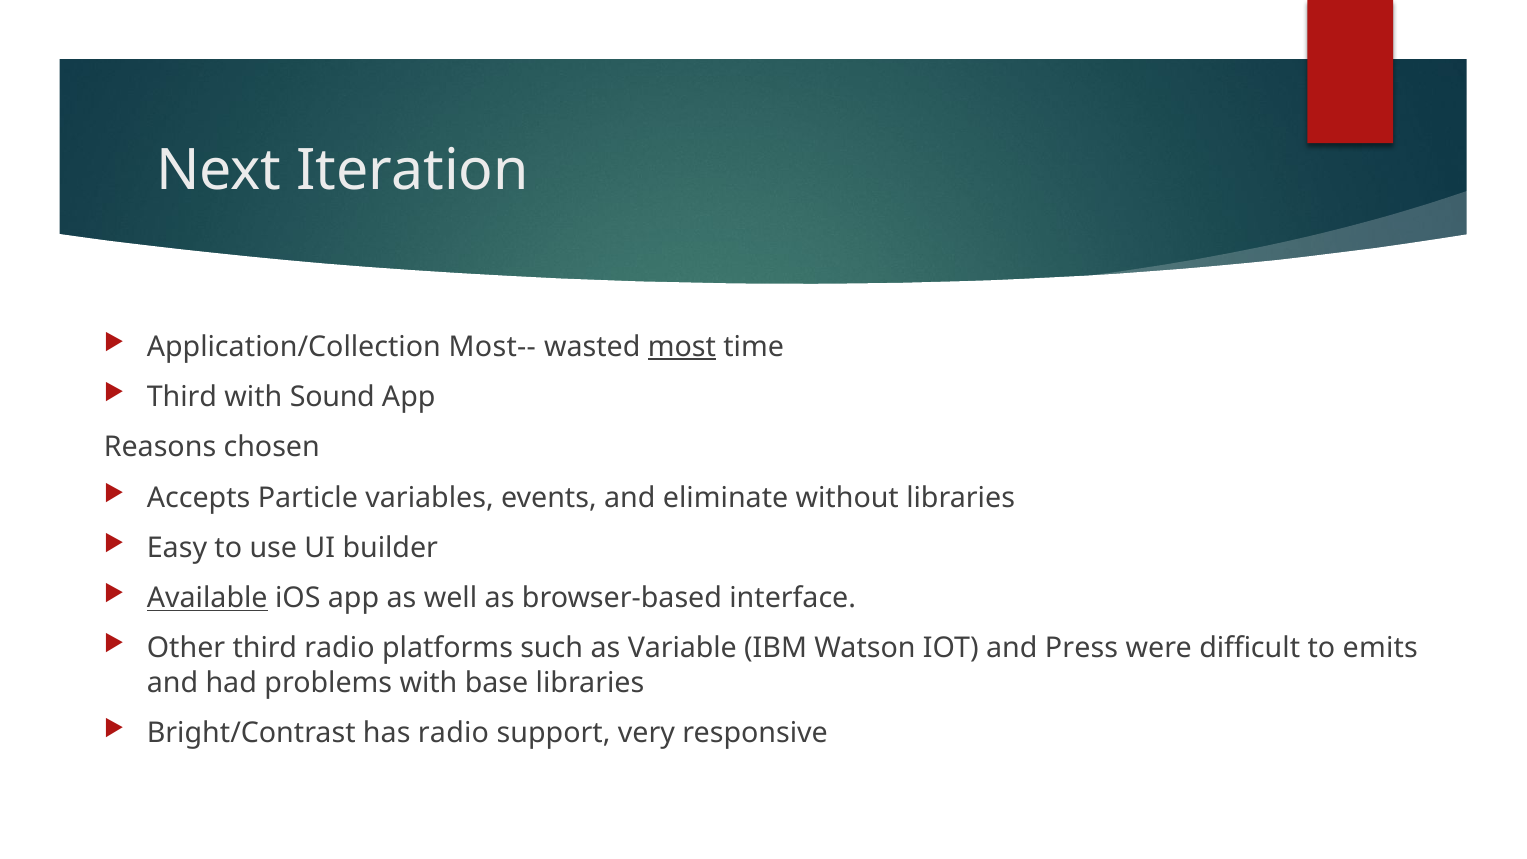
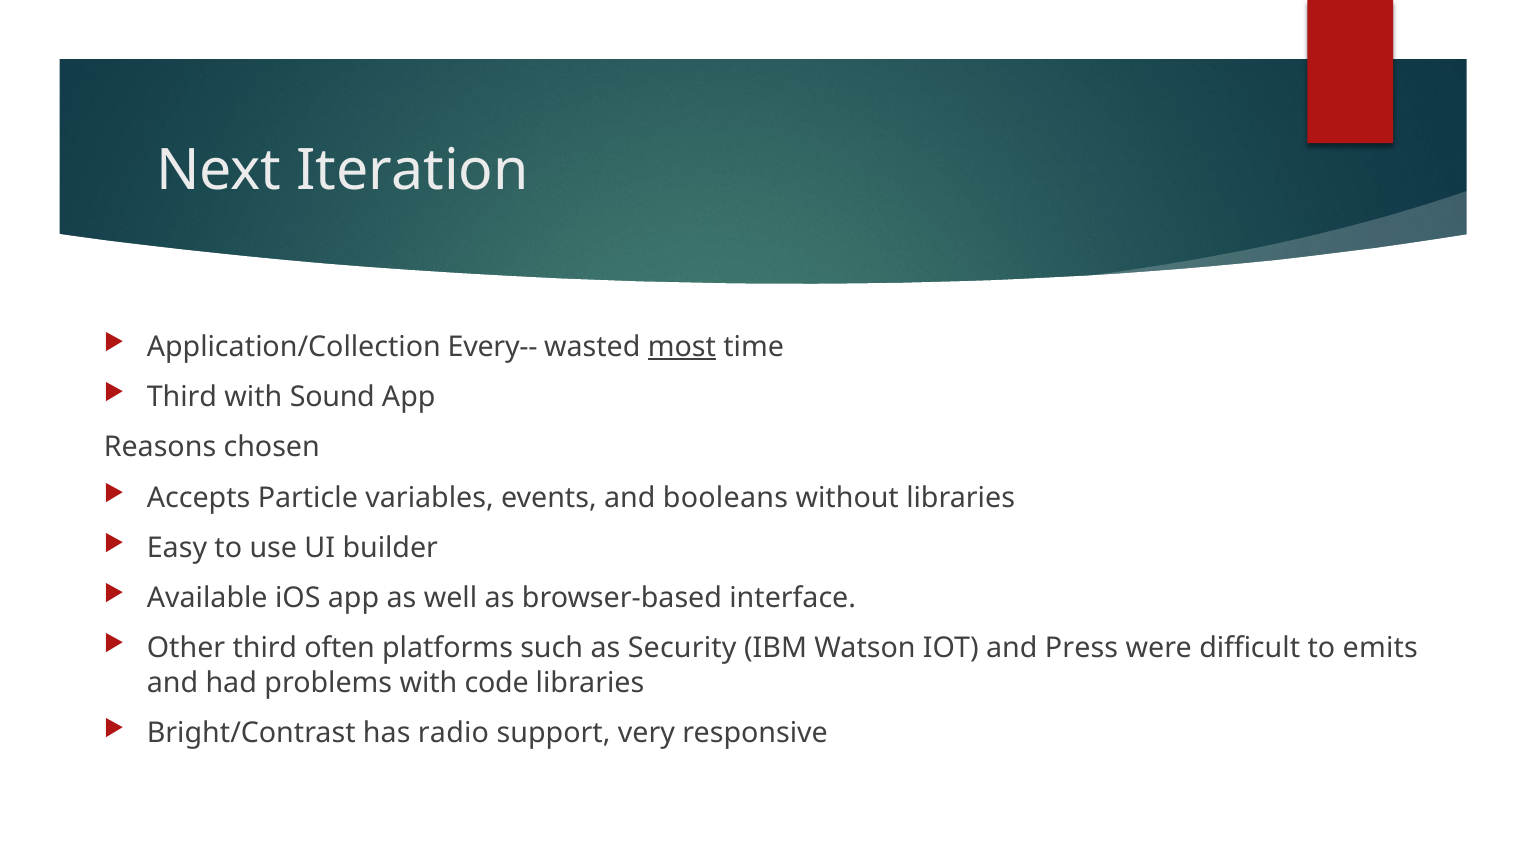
Most--: Most-- -> Every-- (493, 347)
eliminate: eliminate -> booleans (725, 498)
Available underline: present -> none (207, 598)
third radio: radio -> often (340, 648)
Variable: Variable -> Security (682, 648)
base: base -> code (497, 683)
